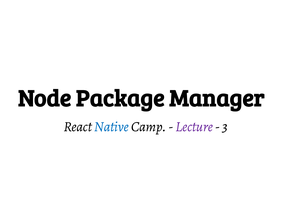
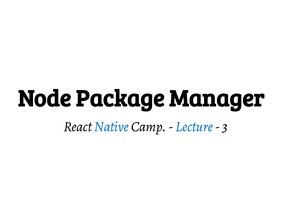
Lecture colour: purple -> blue (194, 127)
